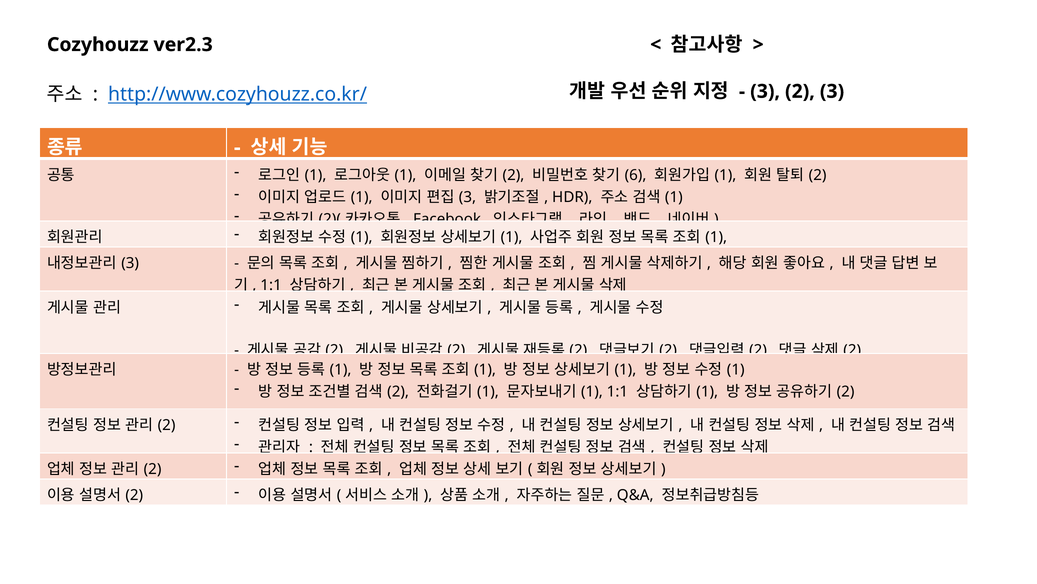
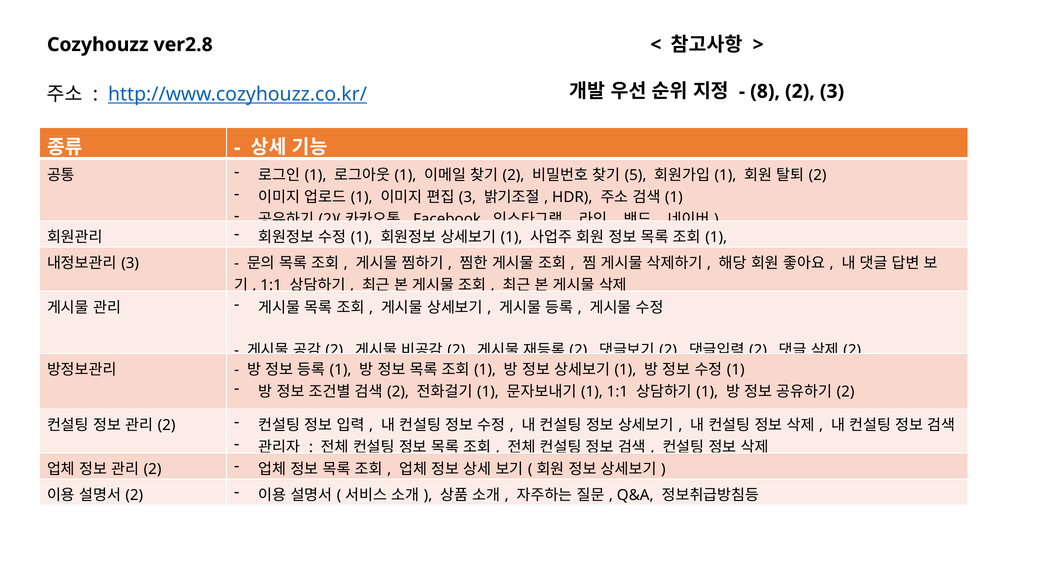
ver2.3: ver2.3 -> ver2.8 (183, 45)
3: 3 -> 8 (765, 91)
6: 6 -> 5 (636, 175)
